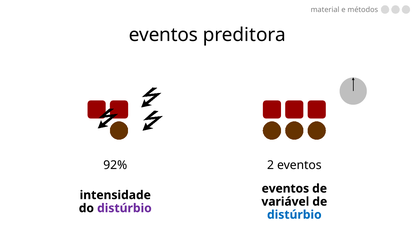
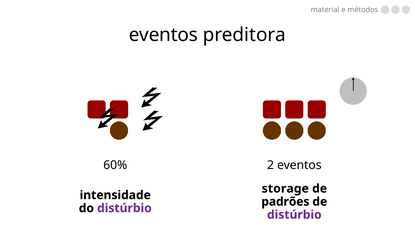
92%: 92% -> 60% (115, 165)
eventos: eventos -> storage (285, 188)
variável: variável -> padrões (285, 201)
distúrbio colour: blue -> purple (294, 214)
